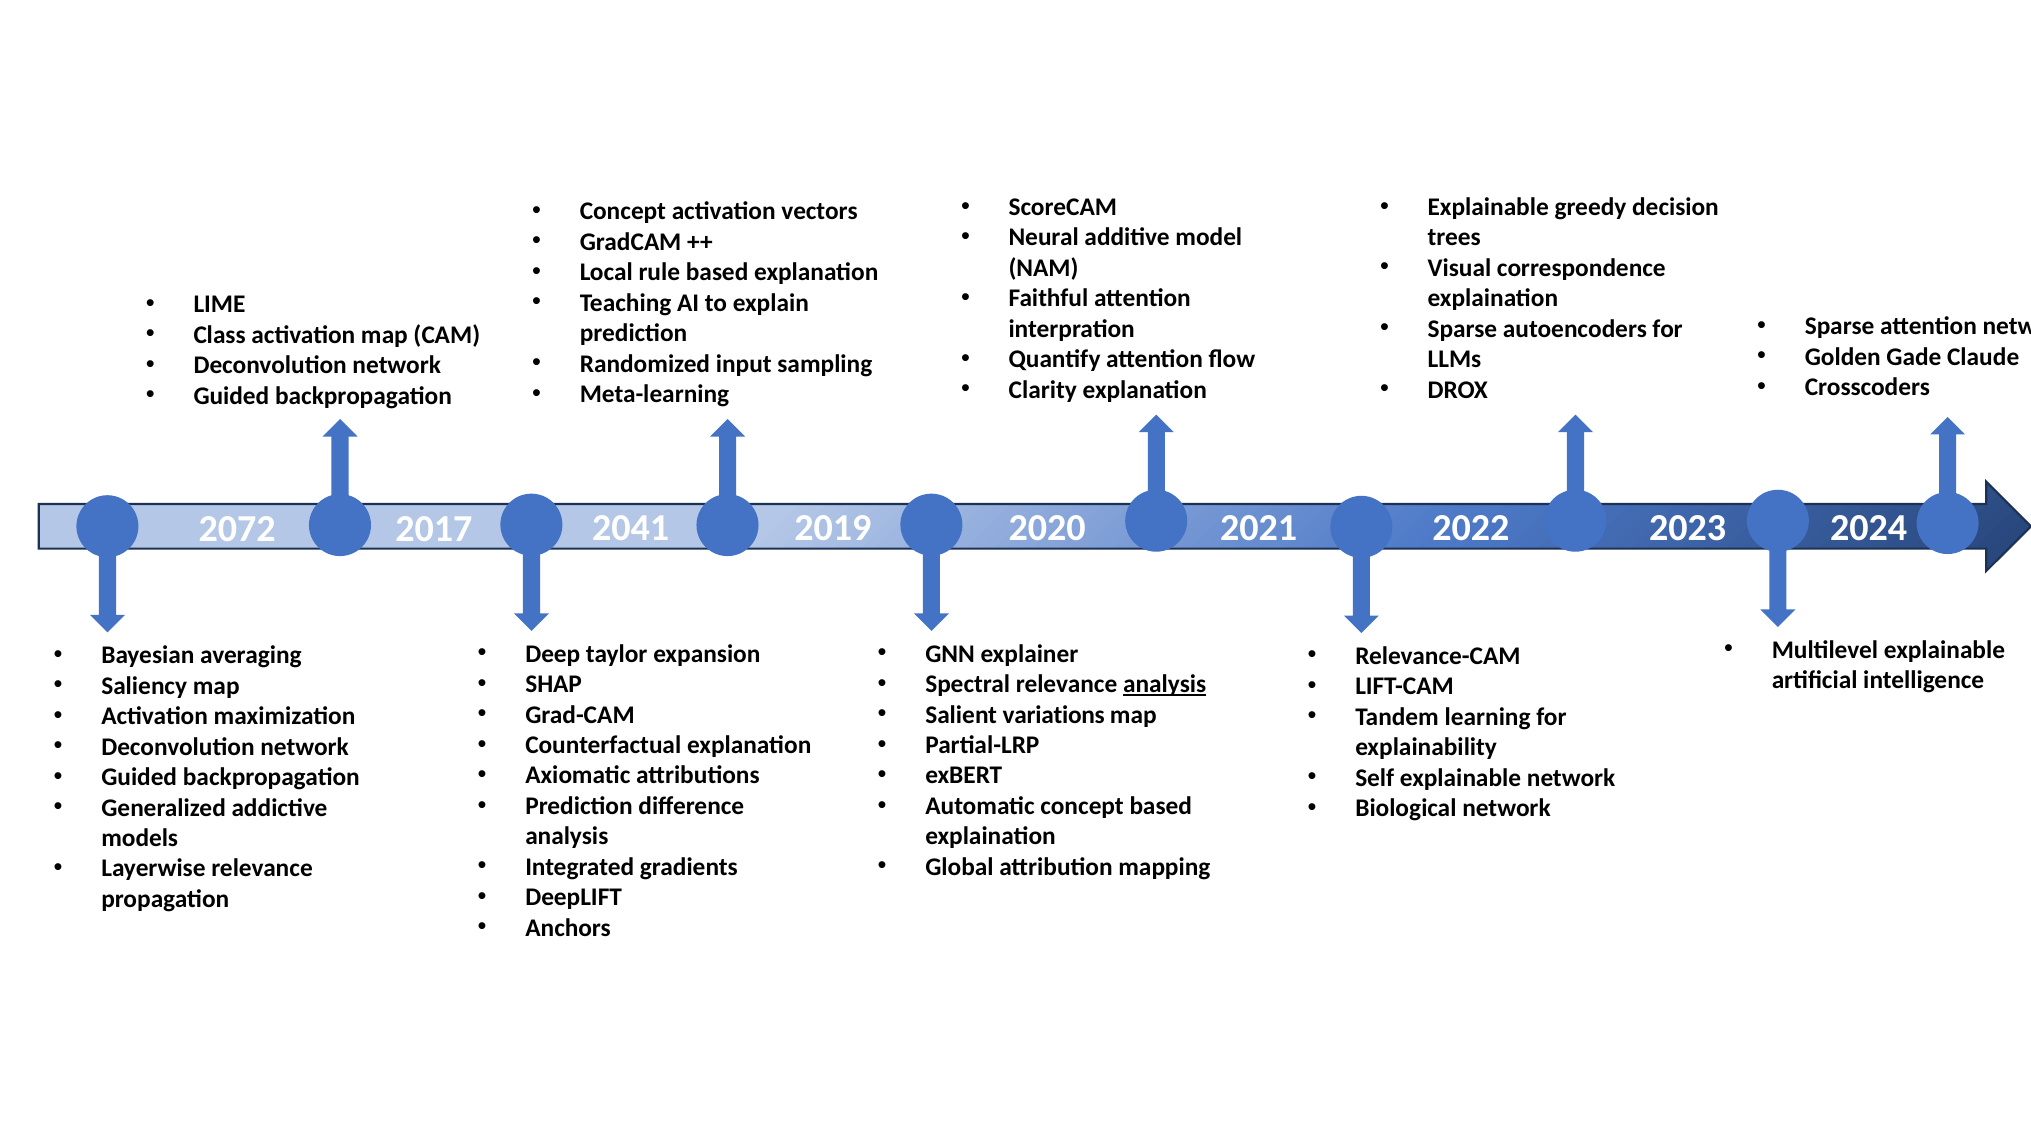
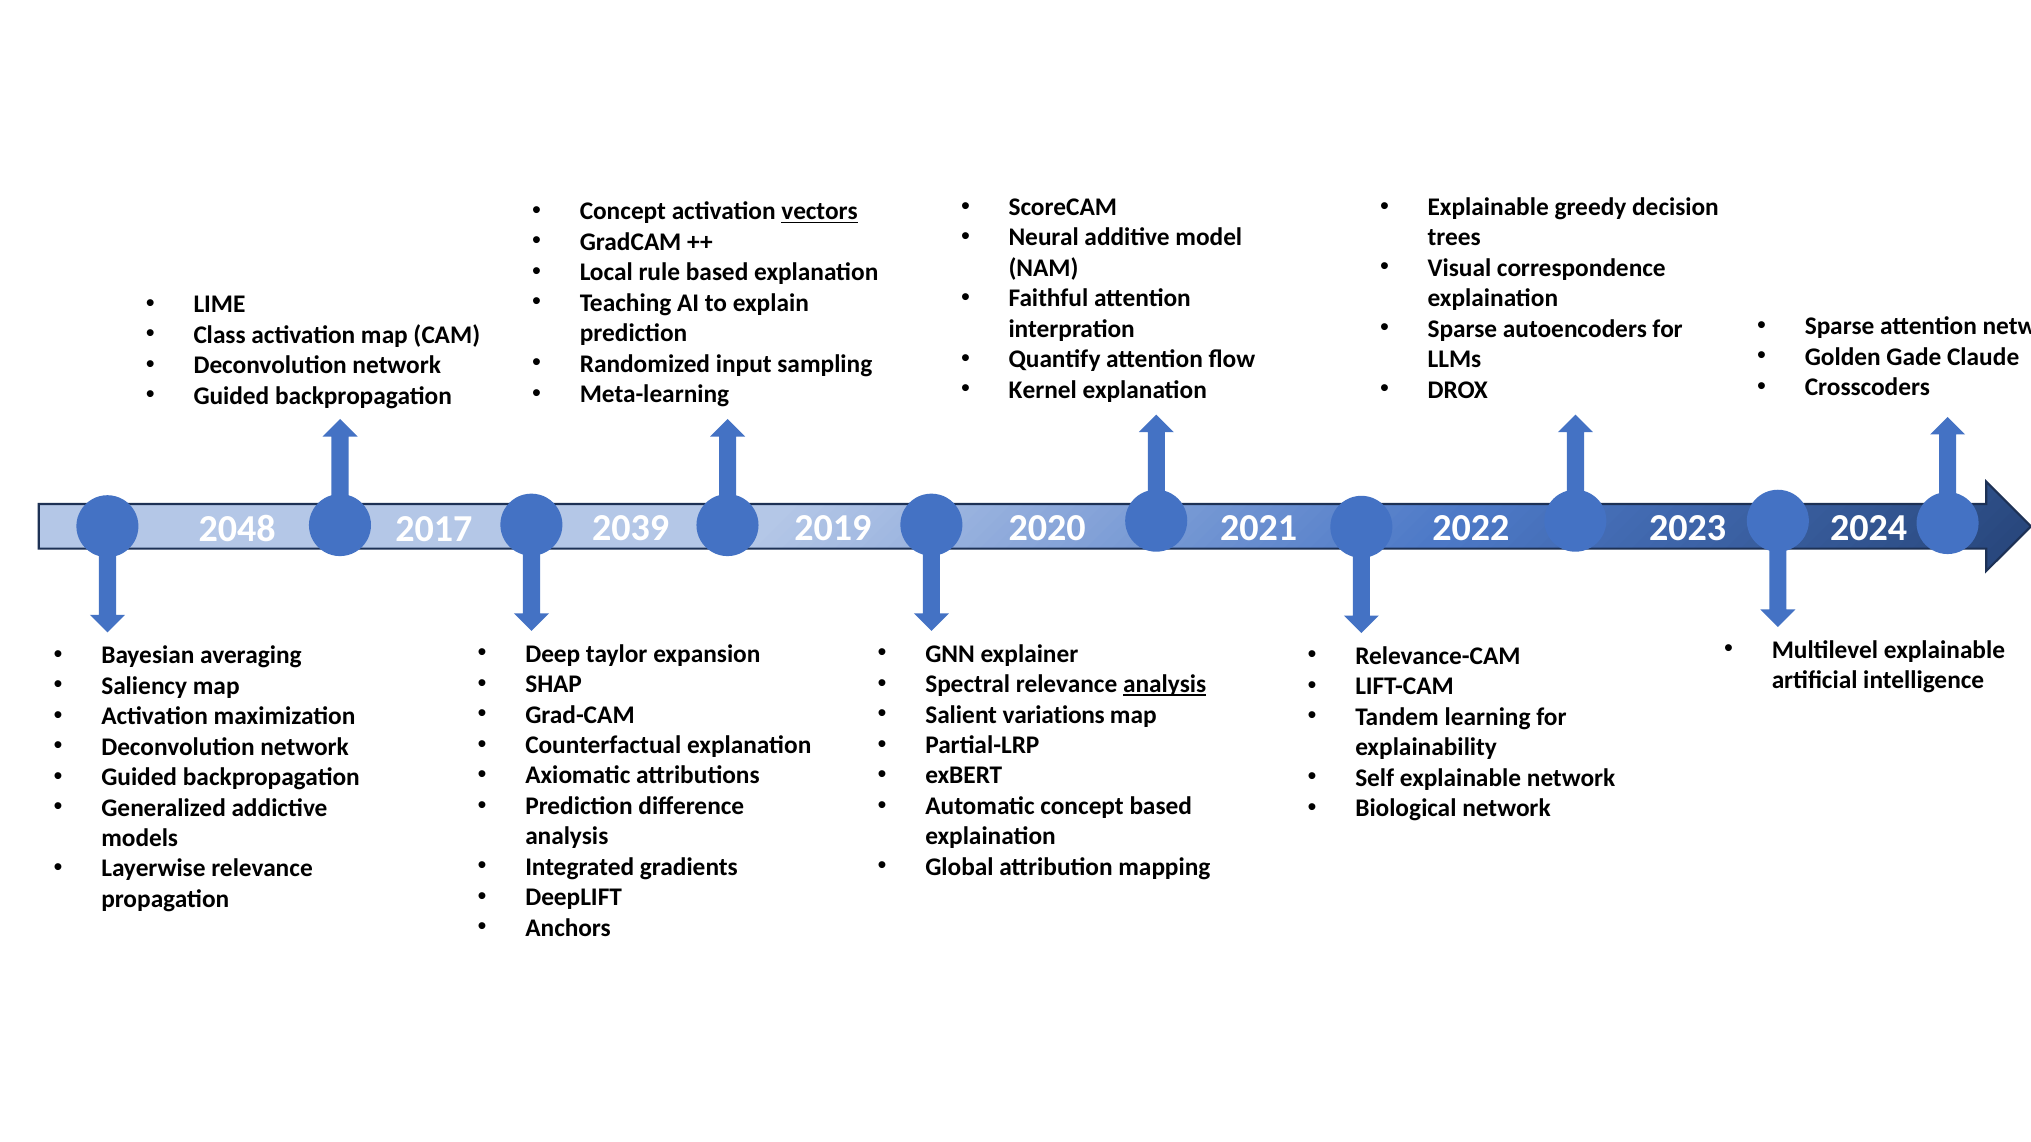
vectors underline: none -> present (820, 212)
Clarity: Clarity -> Kernel (1043, 390)
2072: 2072 -> 2048 (237, 529)
2041: 2041 -> 2039 (631, 528)
